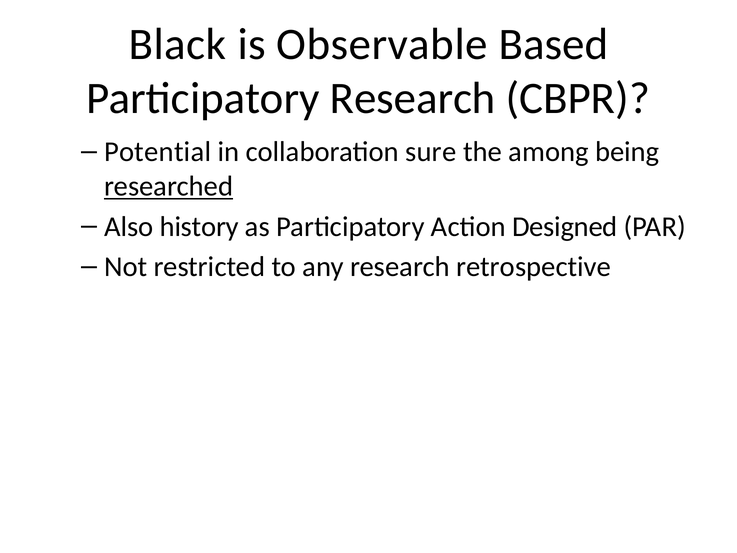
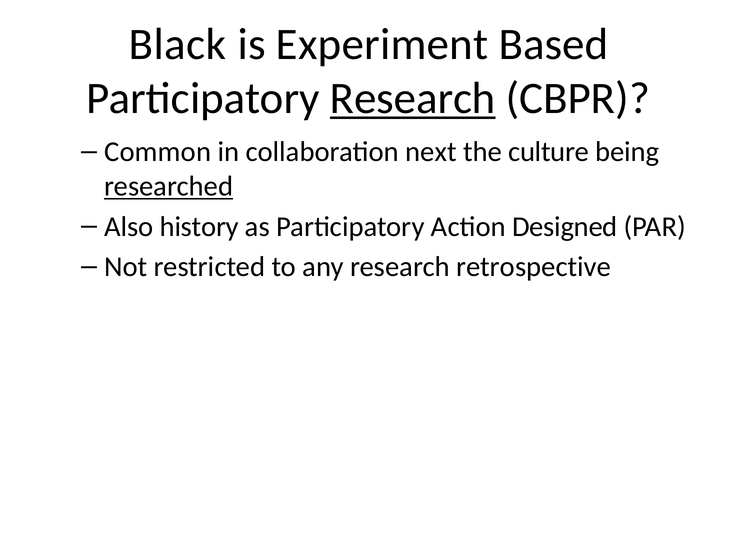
Observable: Observable -> Experiment (382, 44)
Research underline: none -> present (413, 98)
Potential: Potential -> Common (158, 152)
sure: sure -> next (431, 152)
among: among -> culture (549, 152)
